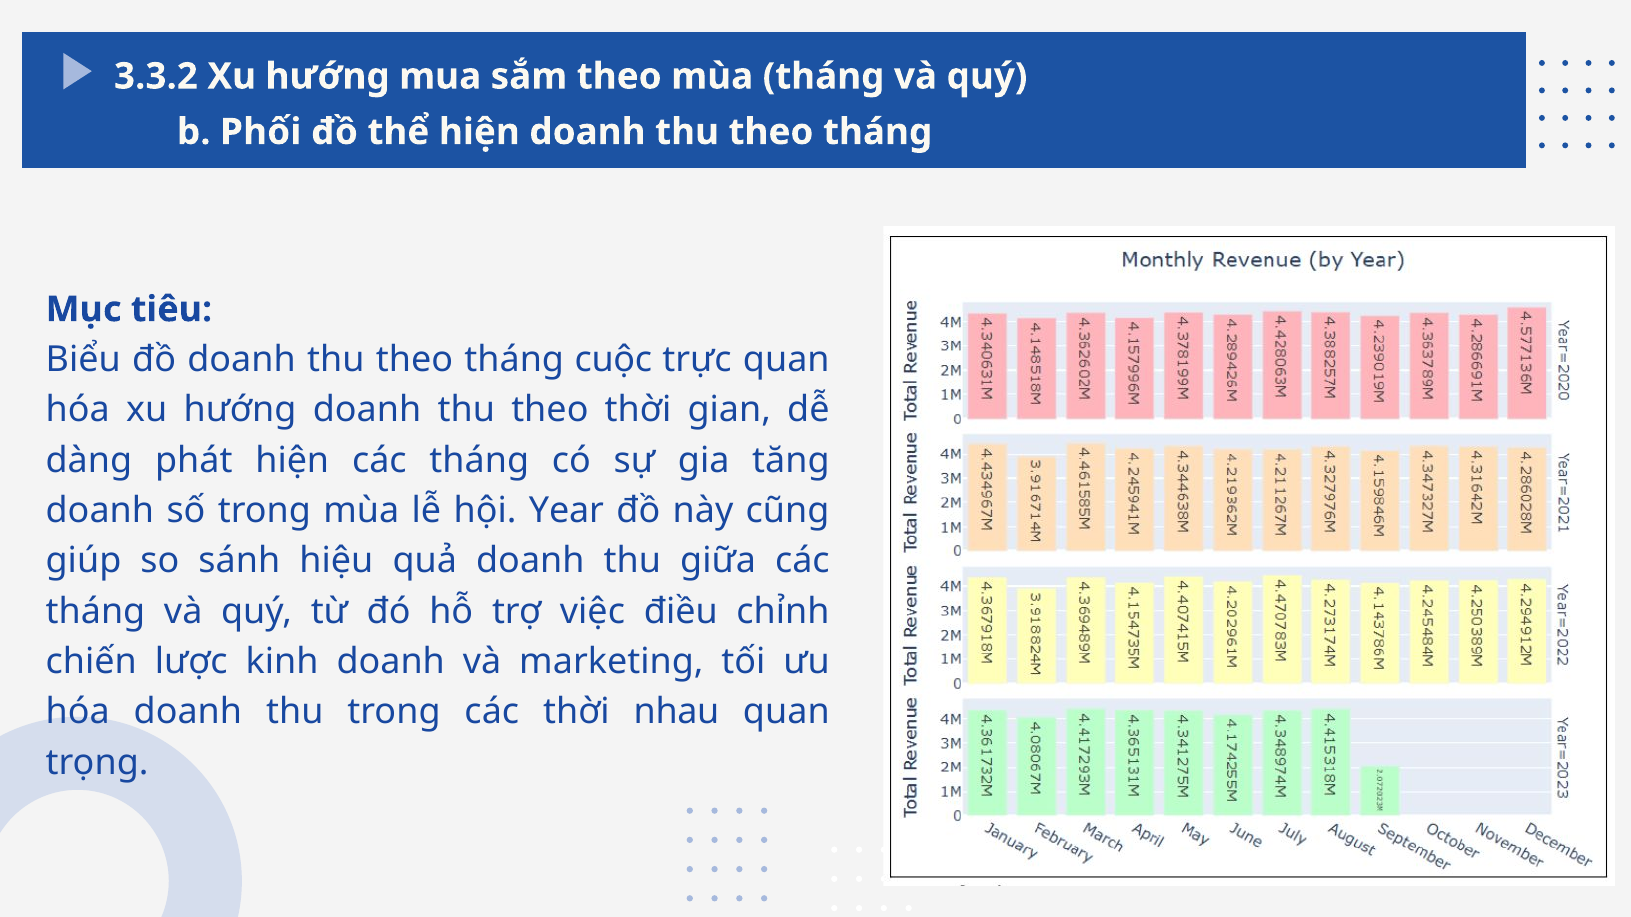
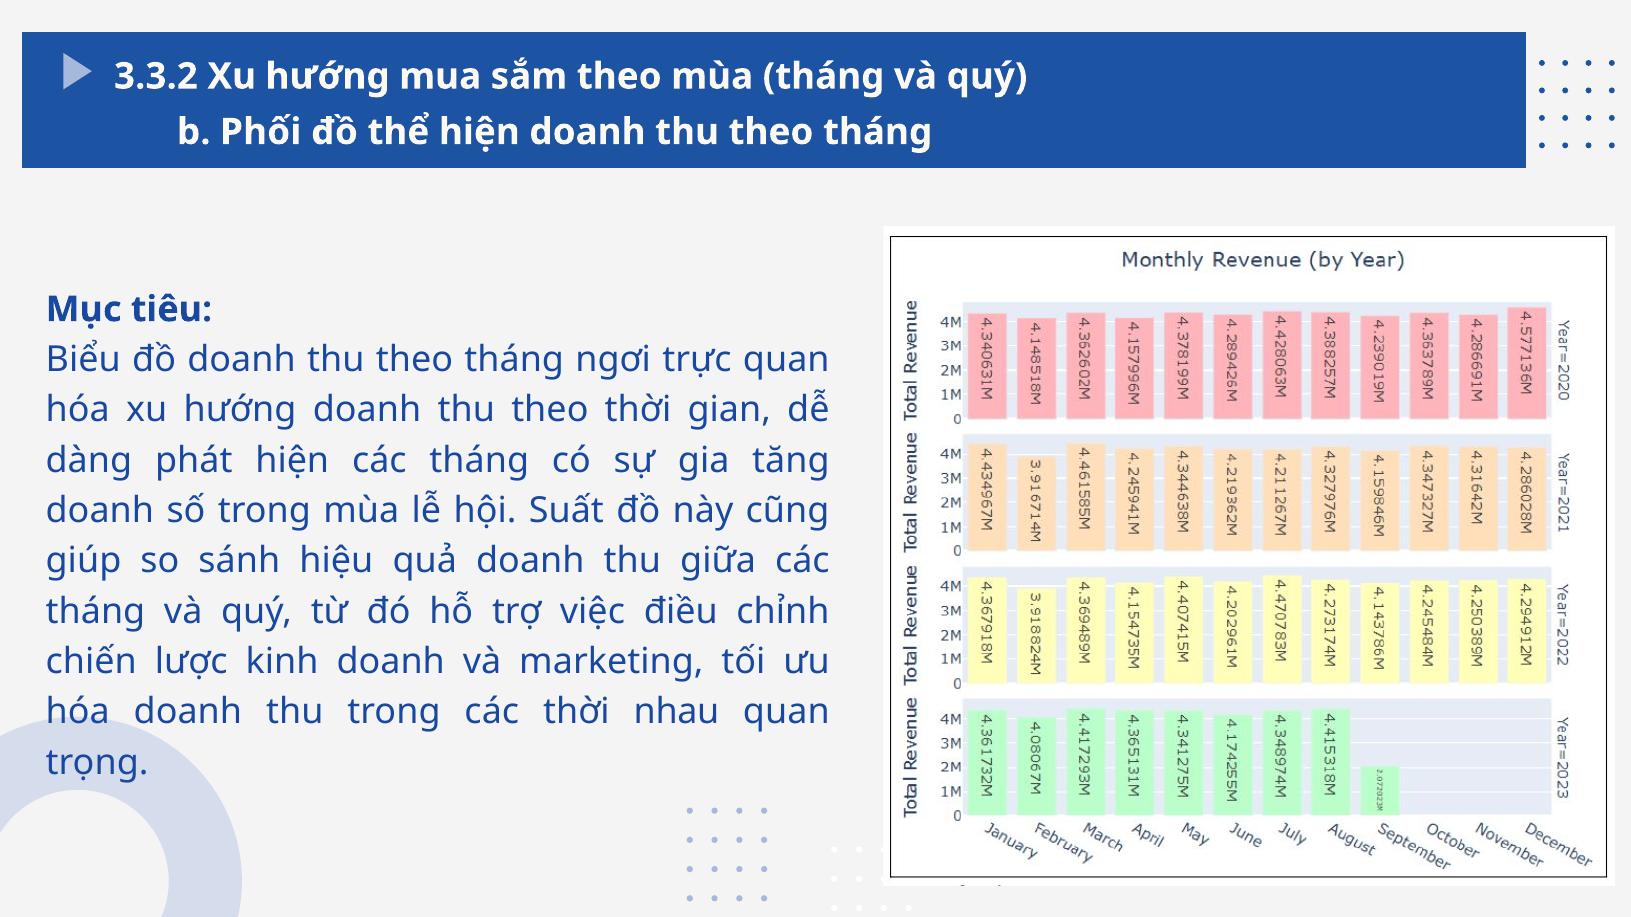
cuộc: cuộc -> ngơi (613, 360)
Year: Year -> Suất (566, 511)
